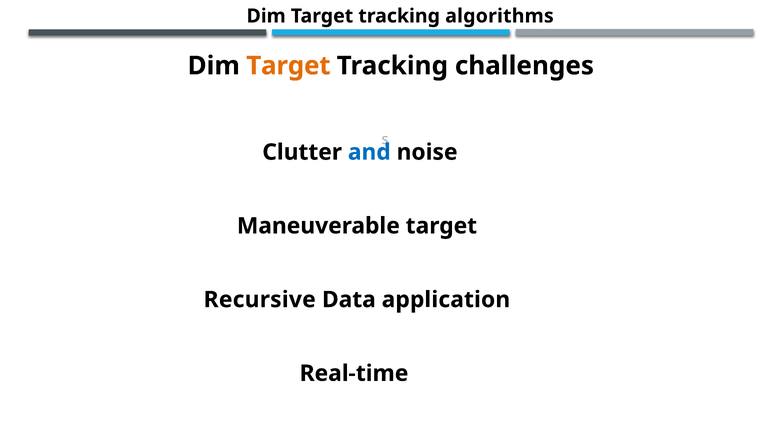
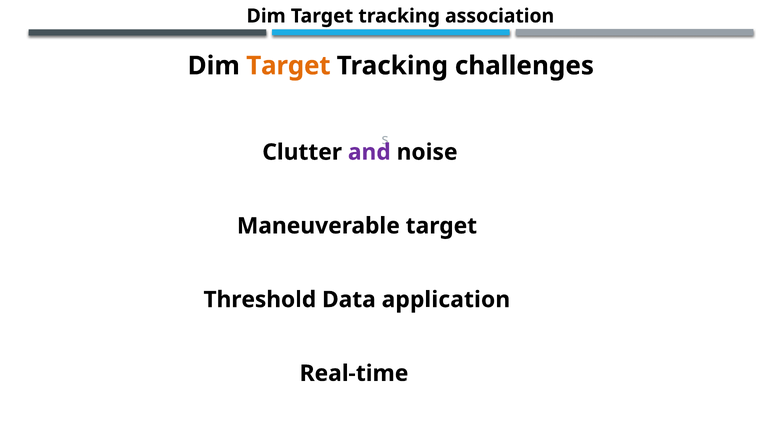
algorithms: algorithms -> association (500, 16)
and colour: blue -> purple (369, 152)
Recursive: Recursive -> Threshold (260, 300)
